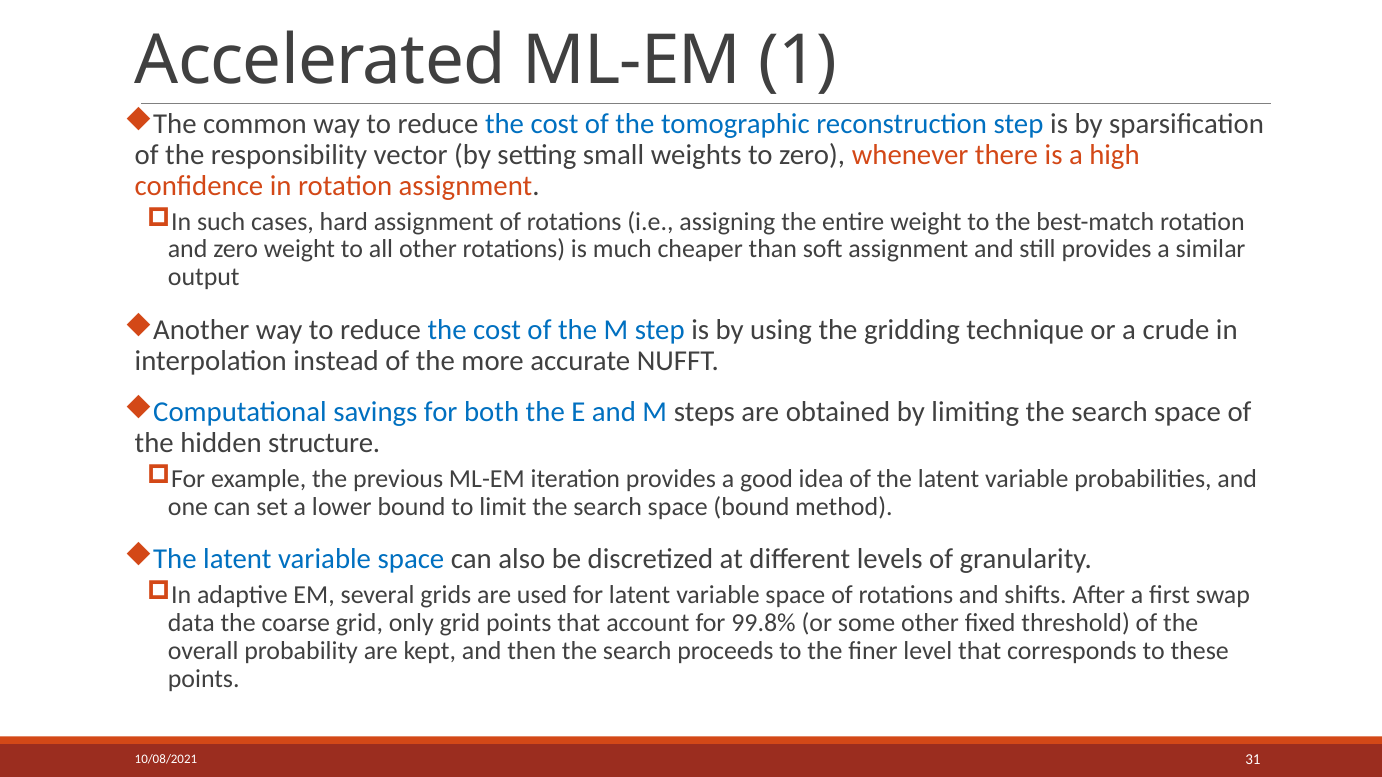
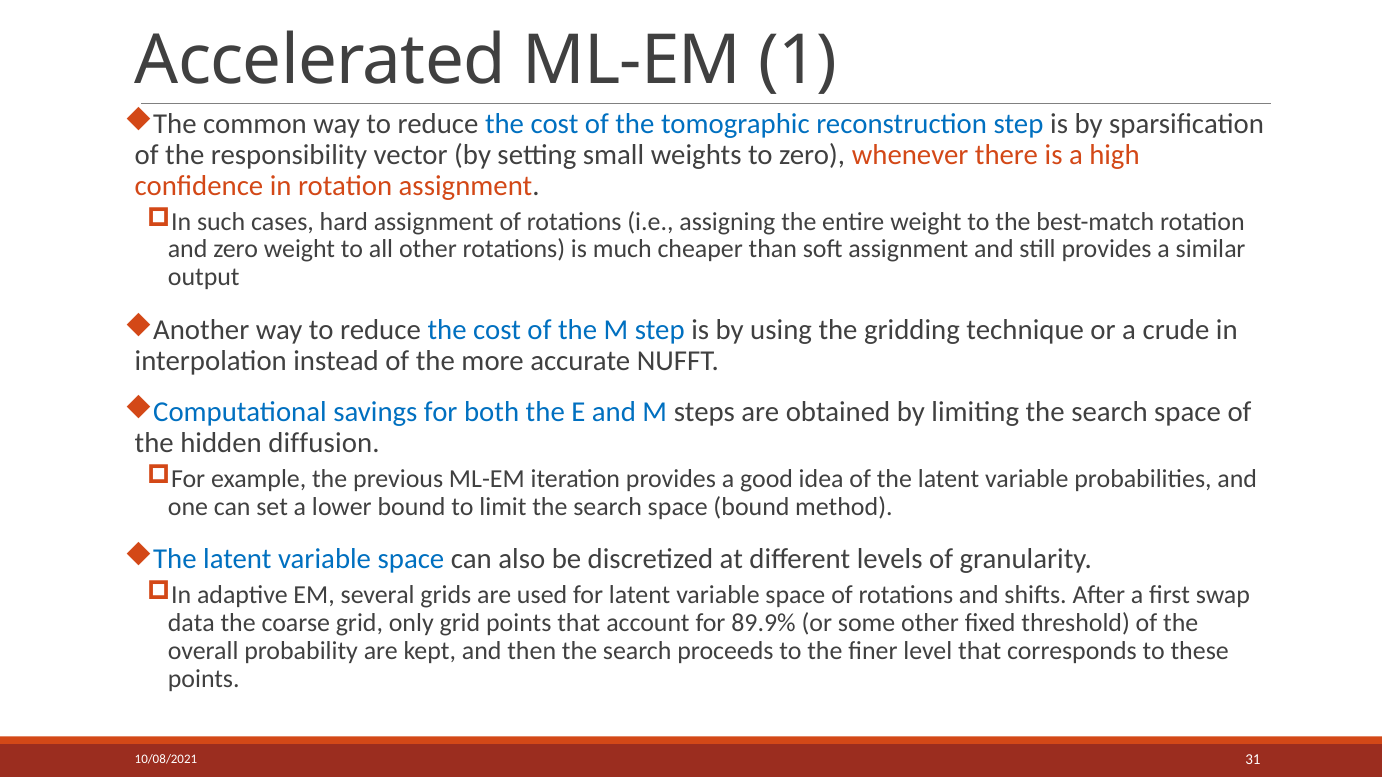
structure: structure -> diffusion (324, 444)
99.8%: 99.8% -> 89.9% (764, 623)
